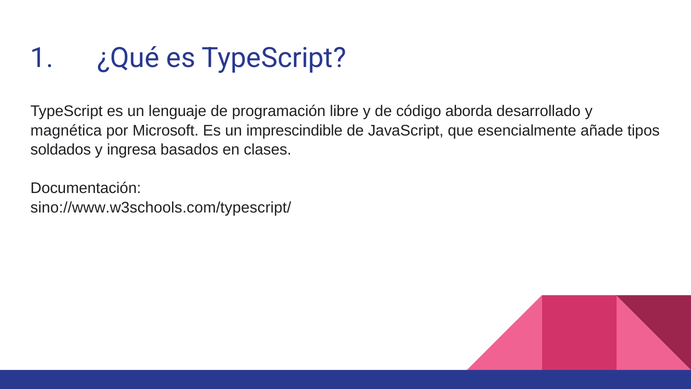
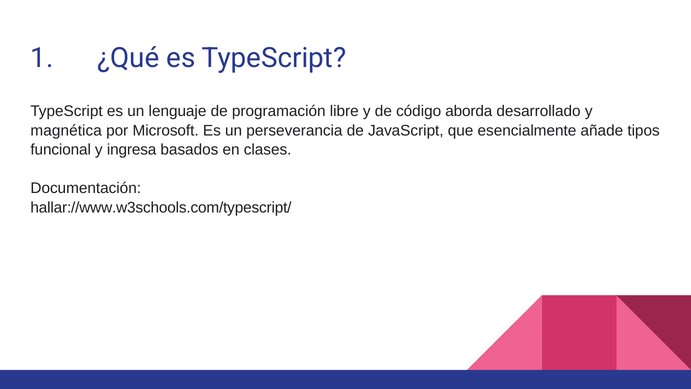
imprescindible: imprescindible -> perseverancia (294, 130)
soldados: soldados -> funcional (61, 150)
sino://www.w3schools.com/typescript/: sino://www.w3schools.com/typescript/ -> hallar://www.w3schools.com/typescript/ (161, 208)
